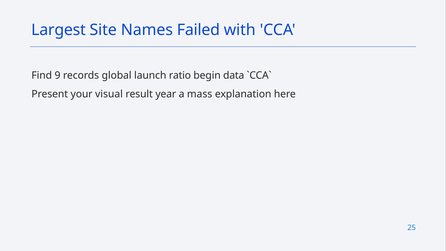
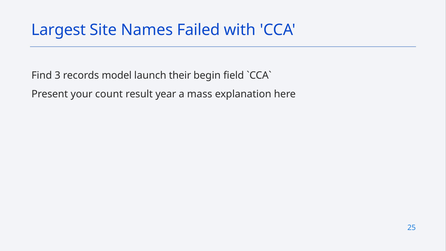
9: 9 -> 3 (58, 75)
global: global -> model (117, 75)
ratio: ratio -> their (180, 75)
data: data -> field (234, 75)
visual: visual -> count (109, 94)
